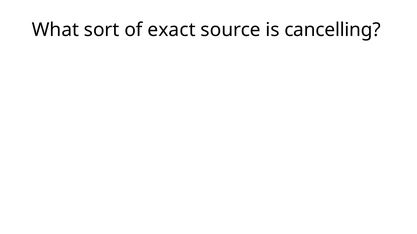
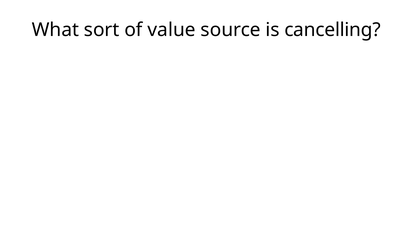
exact: exact -> value (172, 30)
